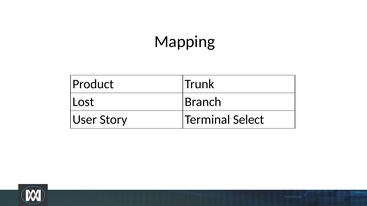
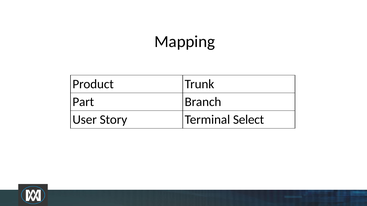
Lost: Lost -> Part (83, 102)
